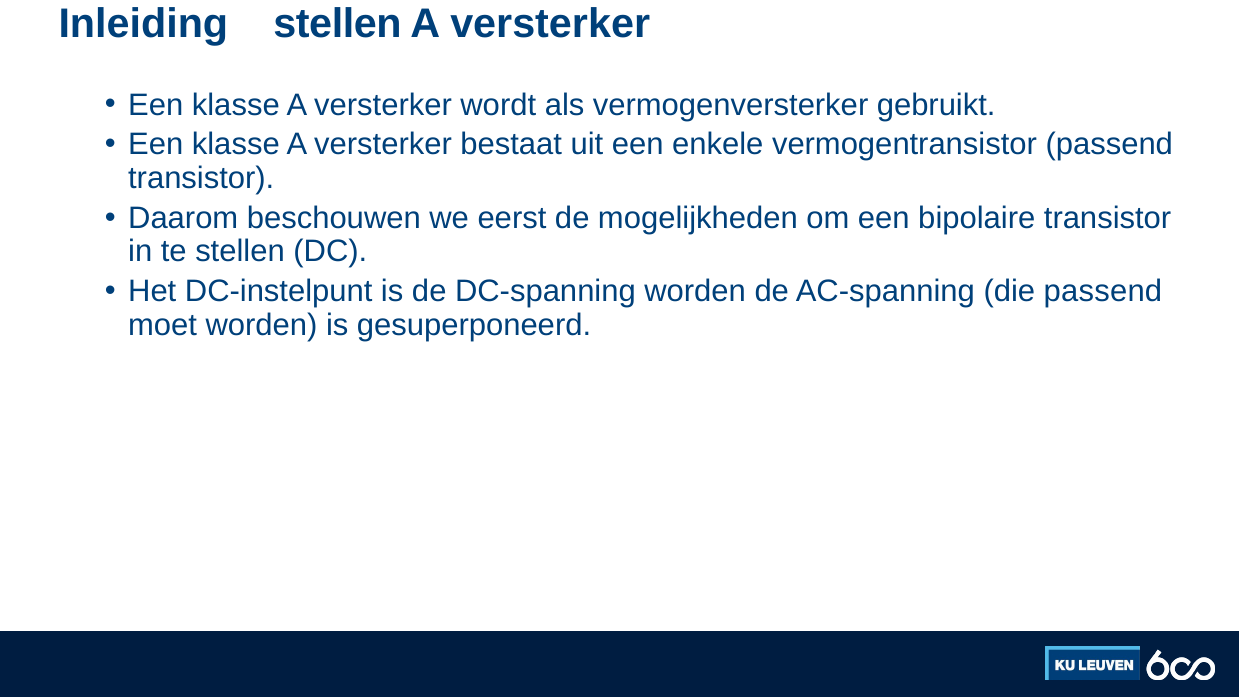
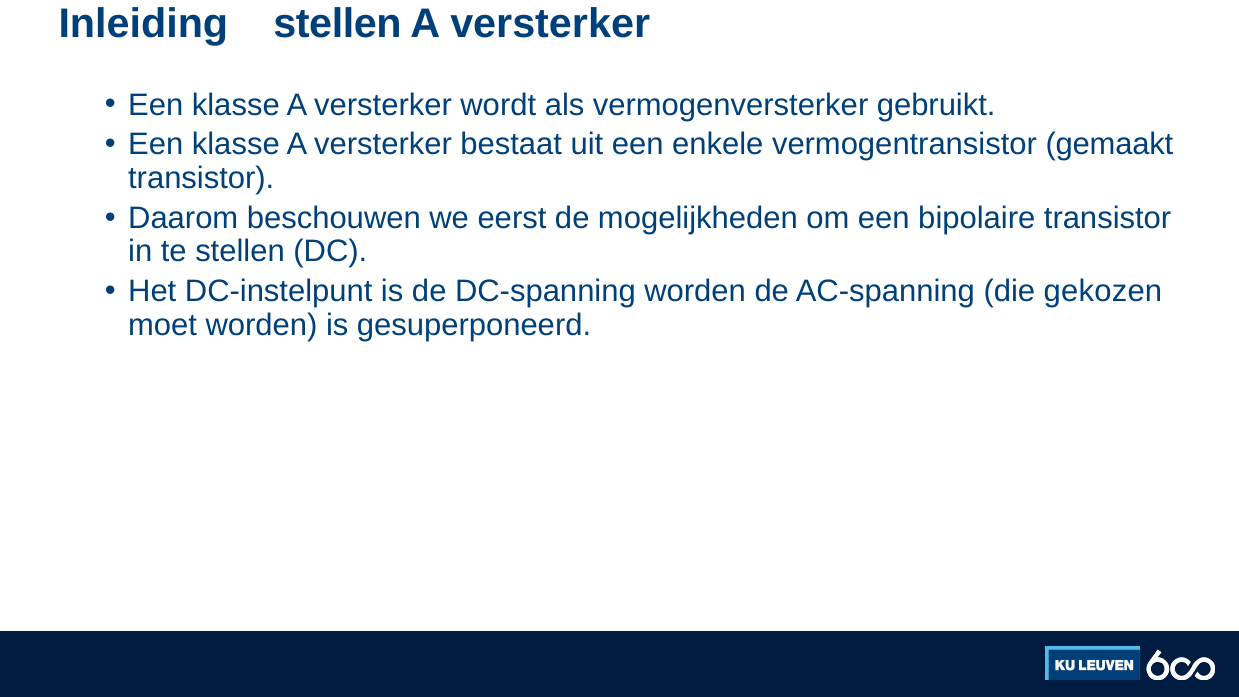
vermogentransistor passend: passend -> gemaakt (1109, 145)
die passend: passend -> gekozen (1103, 291)
